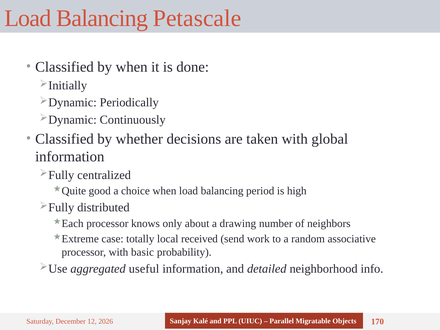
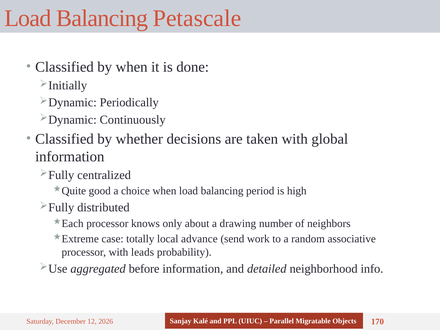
received: received -> advance (199, 239)
basic: basic -> leads (143, 252)
useful: useful -> before (144, 269)
